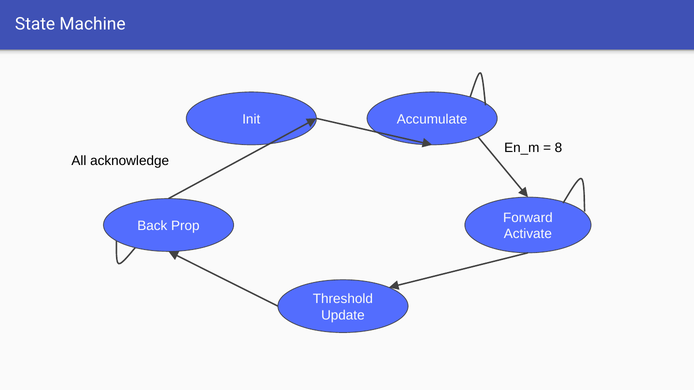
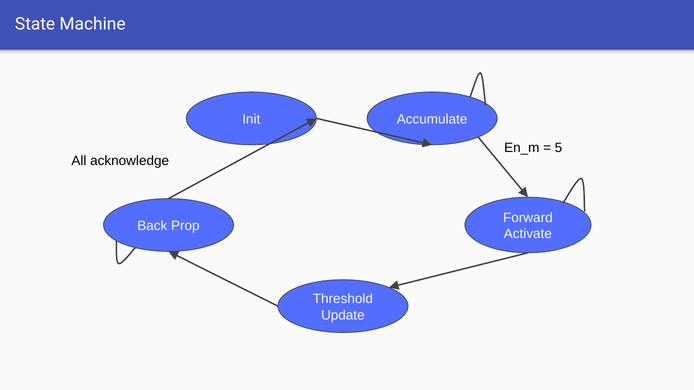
8: 8 -> 5 (558, 148)
